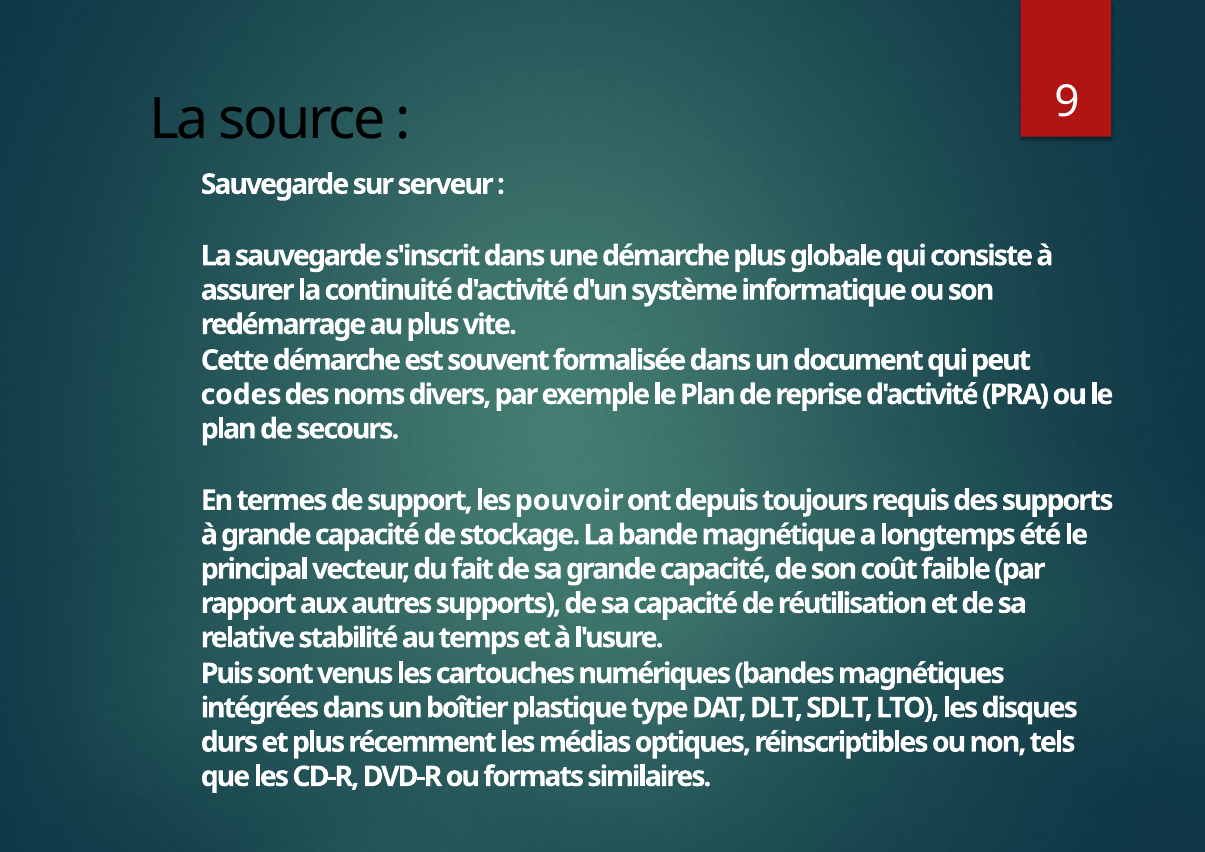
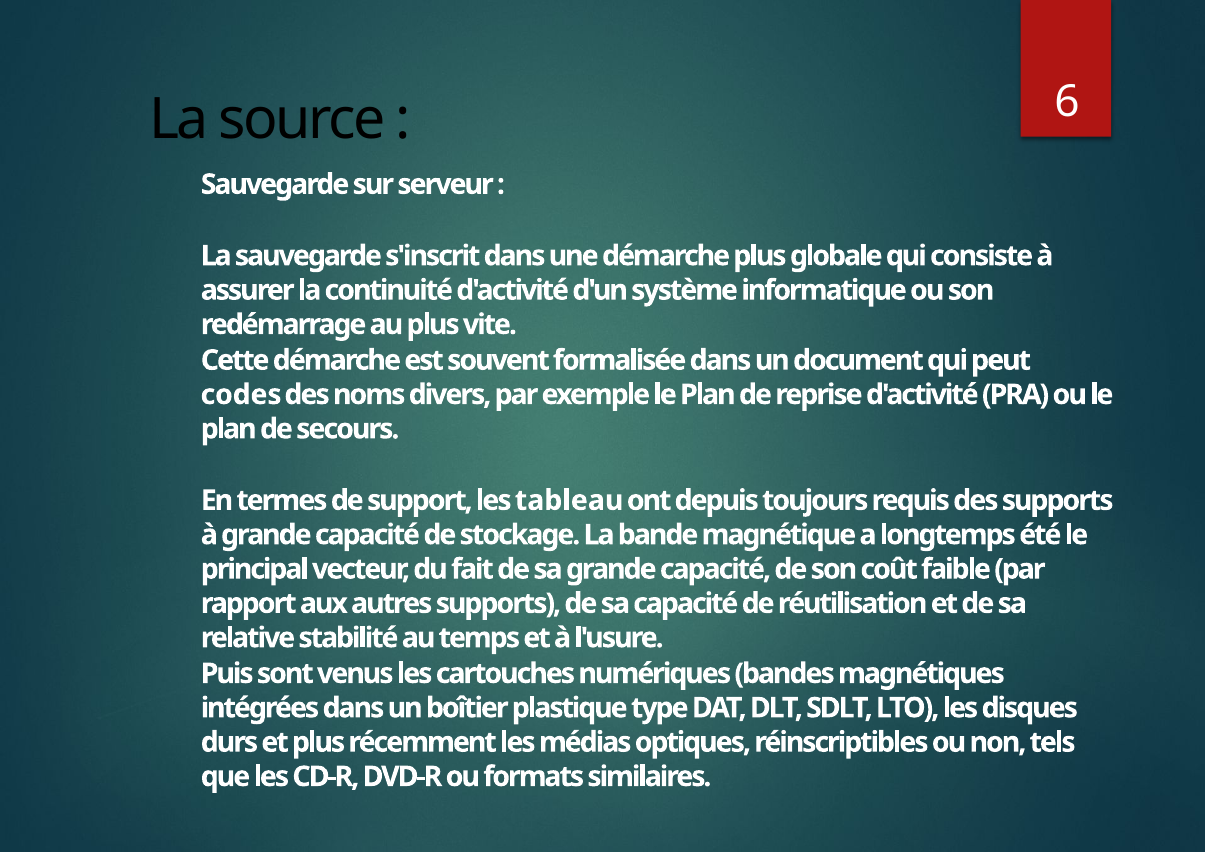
9: 9 -> 6 (1067, 102)
pouvoir: pouvoir -> tableau (569, 501)
